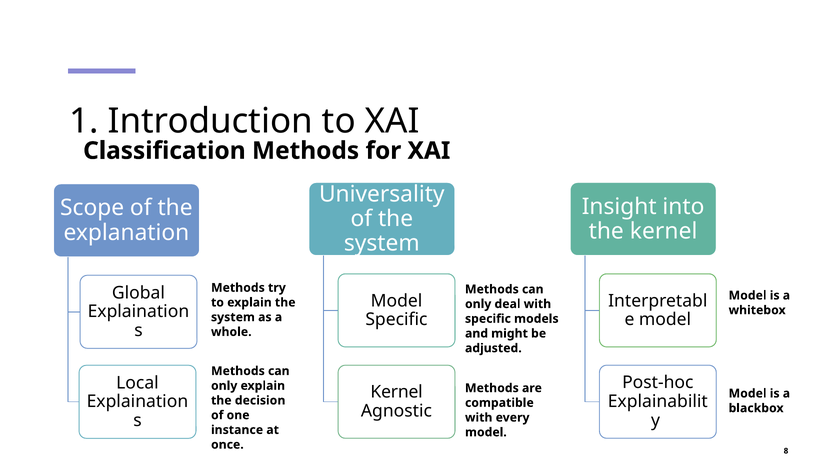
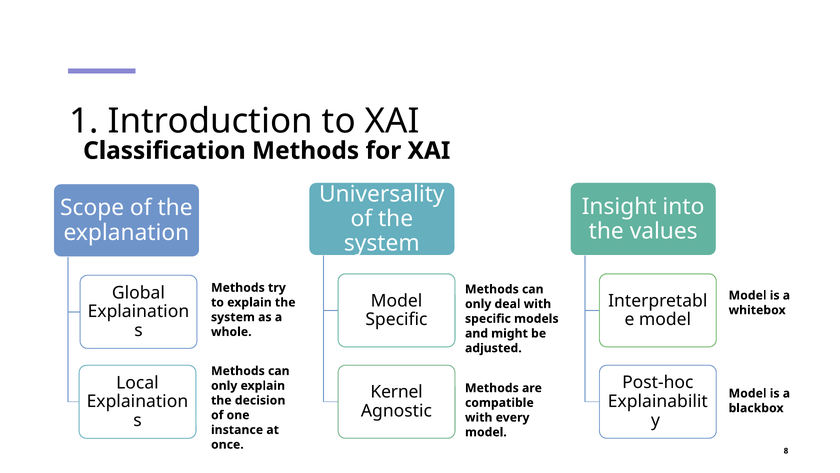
the kernel: kernel -> values (664, 231)
